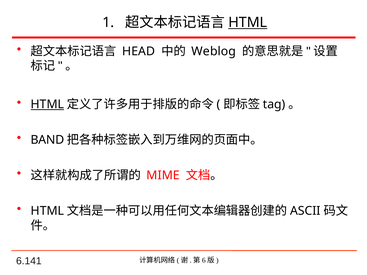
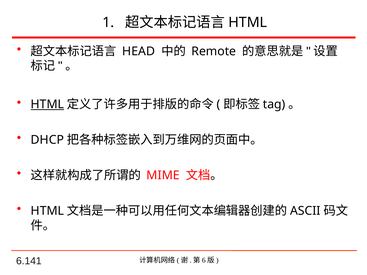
HTML underline: present -> none (248, 22)
Weblog: Weblog -> Remote (214, 51)
BAND: BAND -> DHCP (47, 140)
